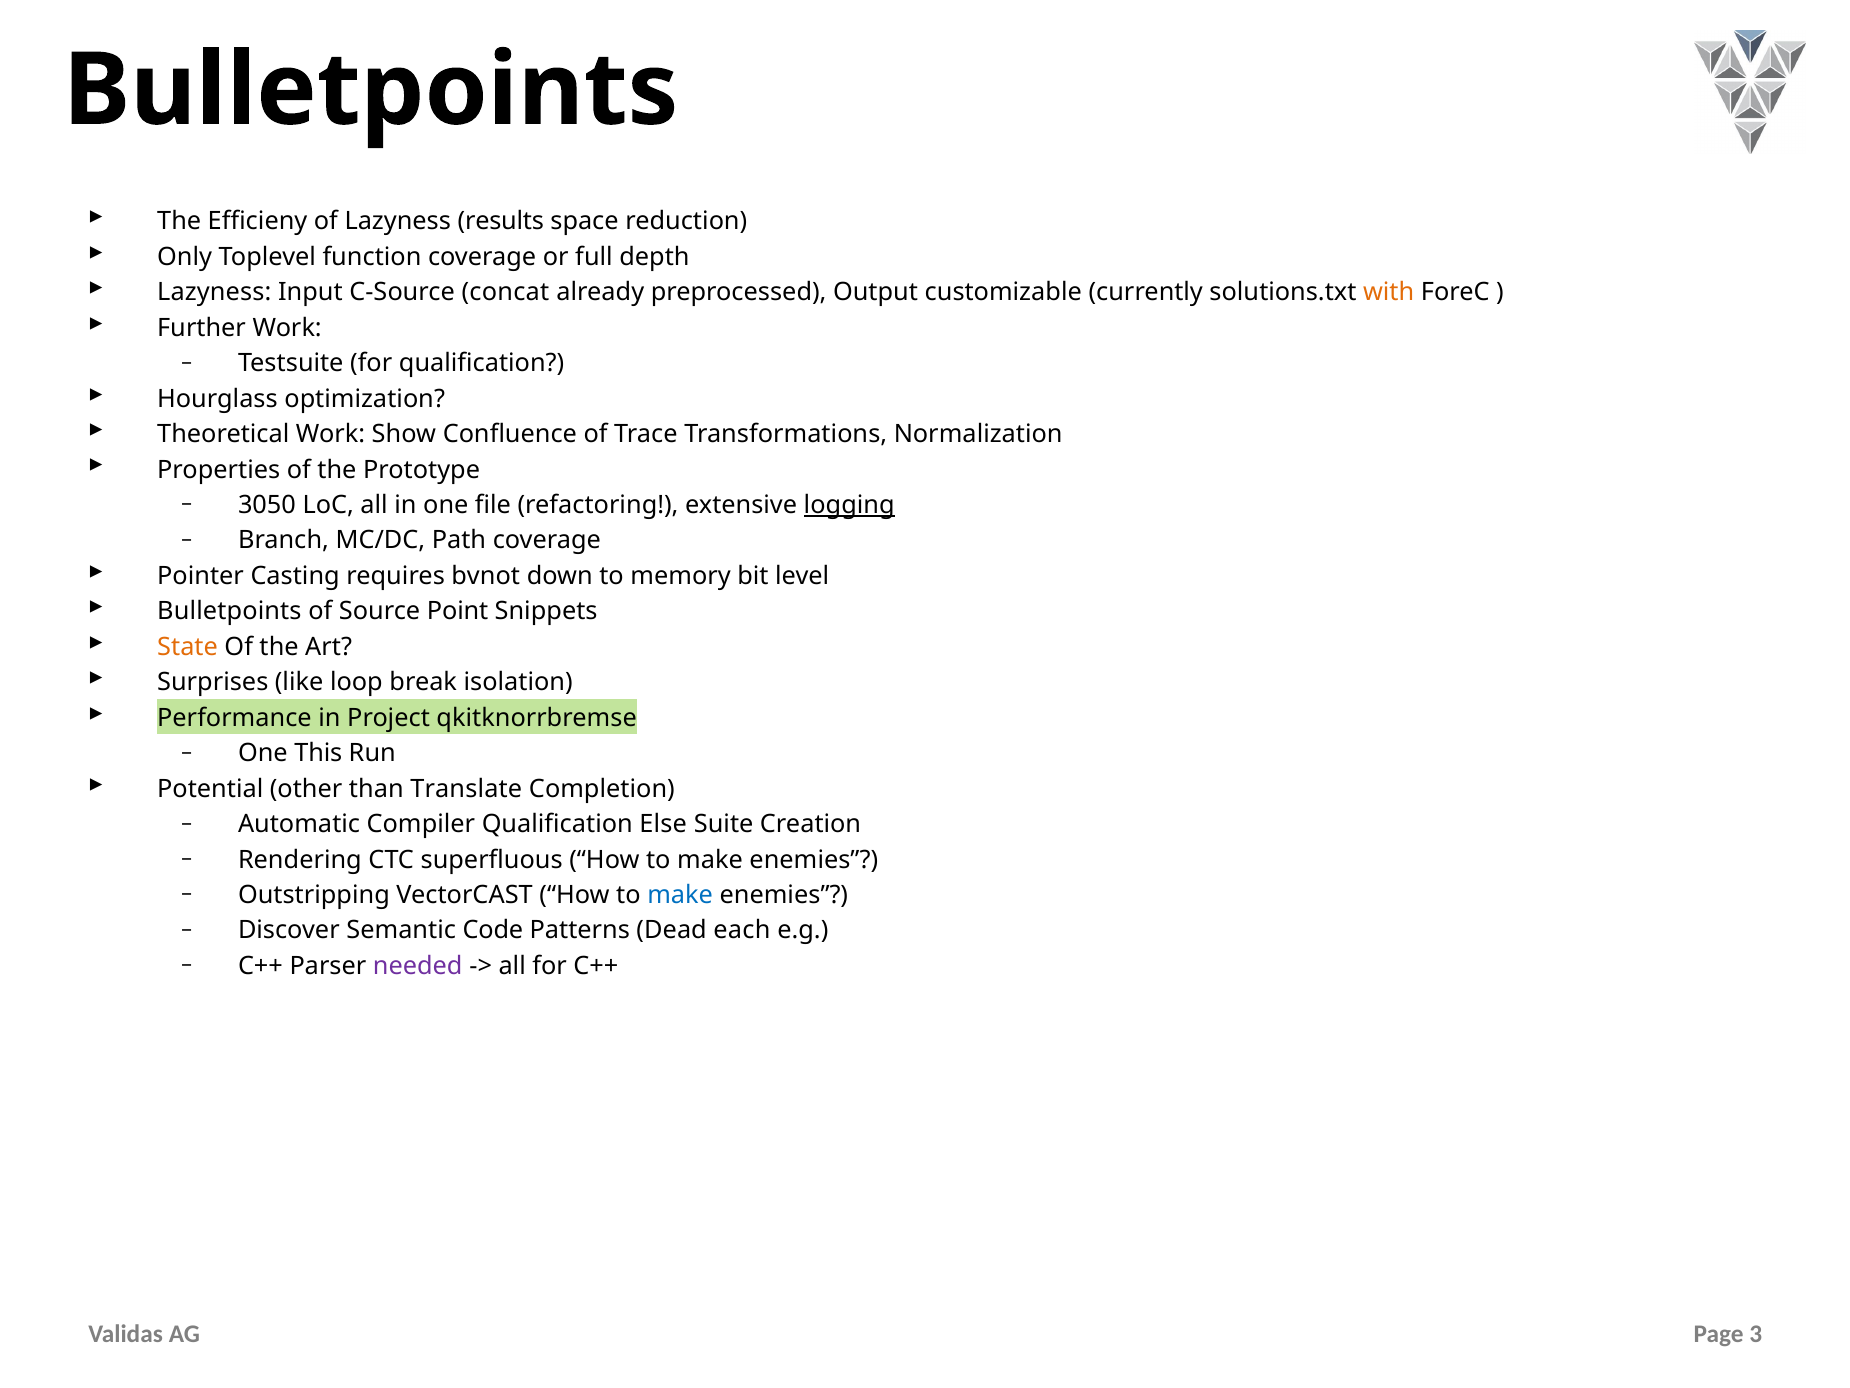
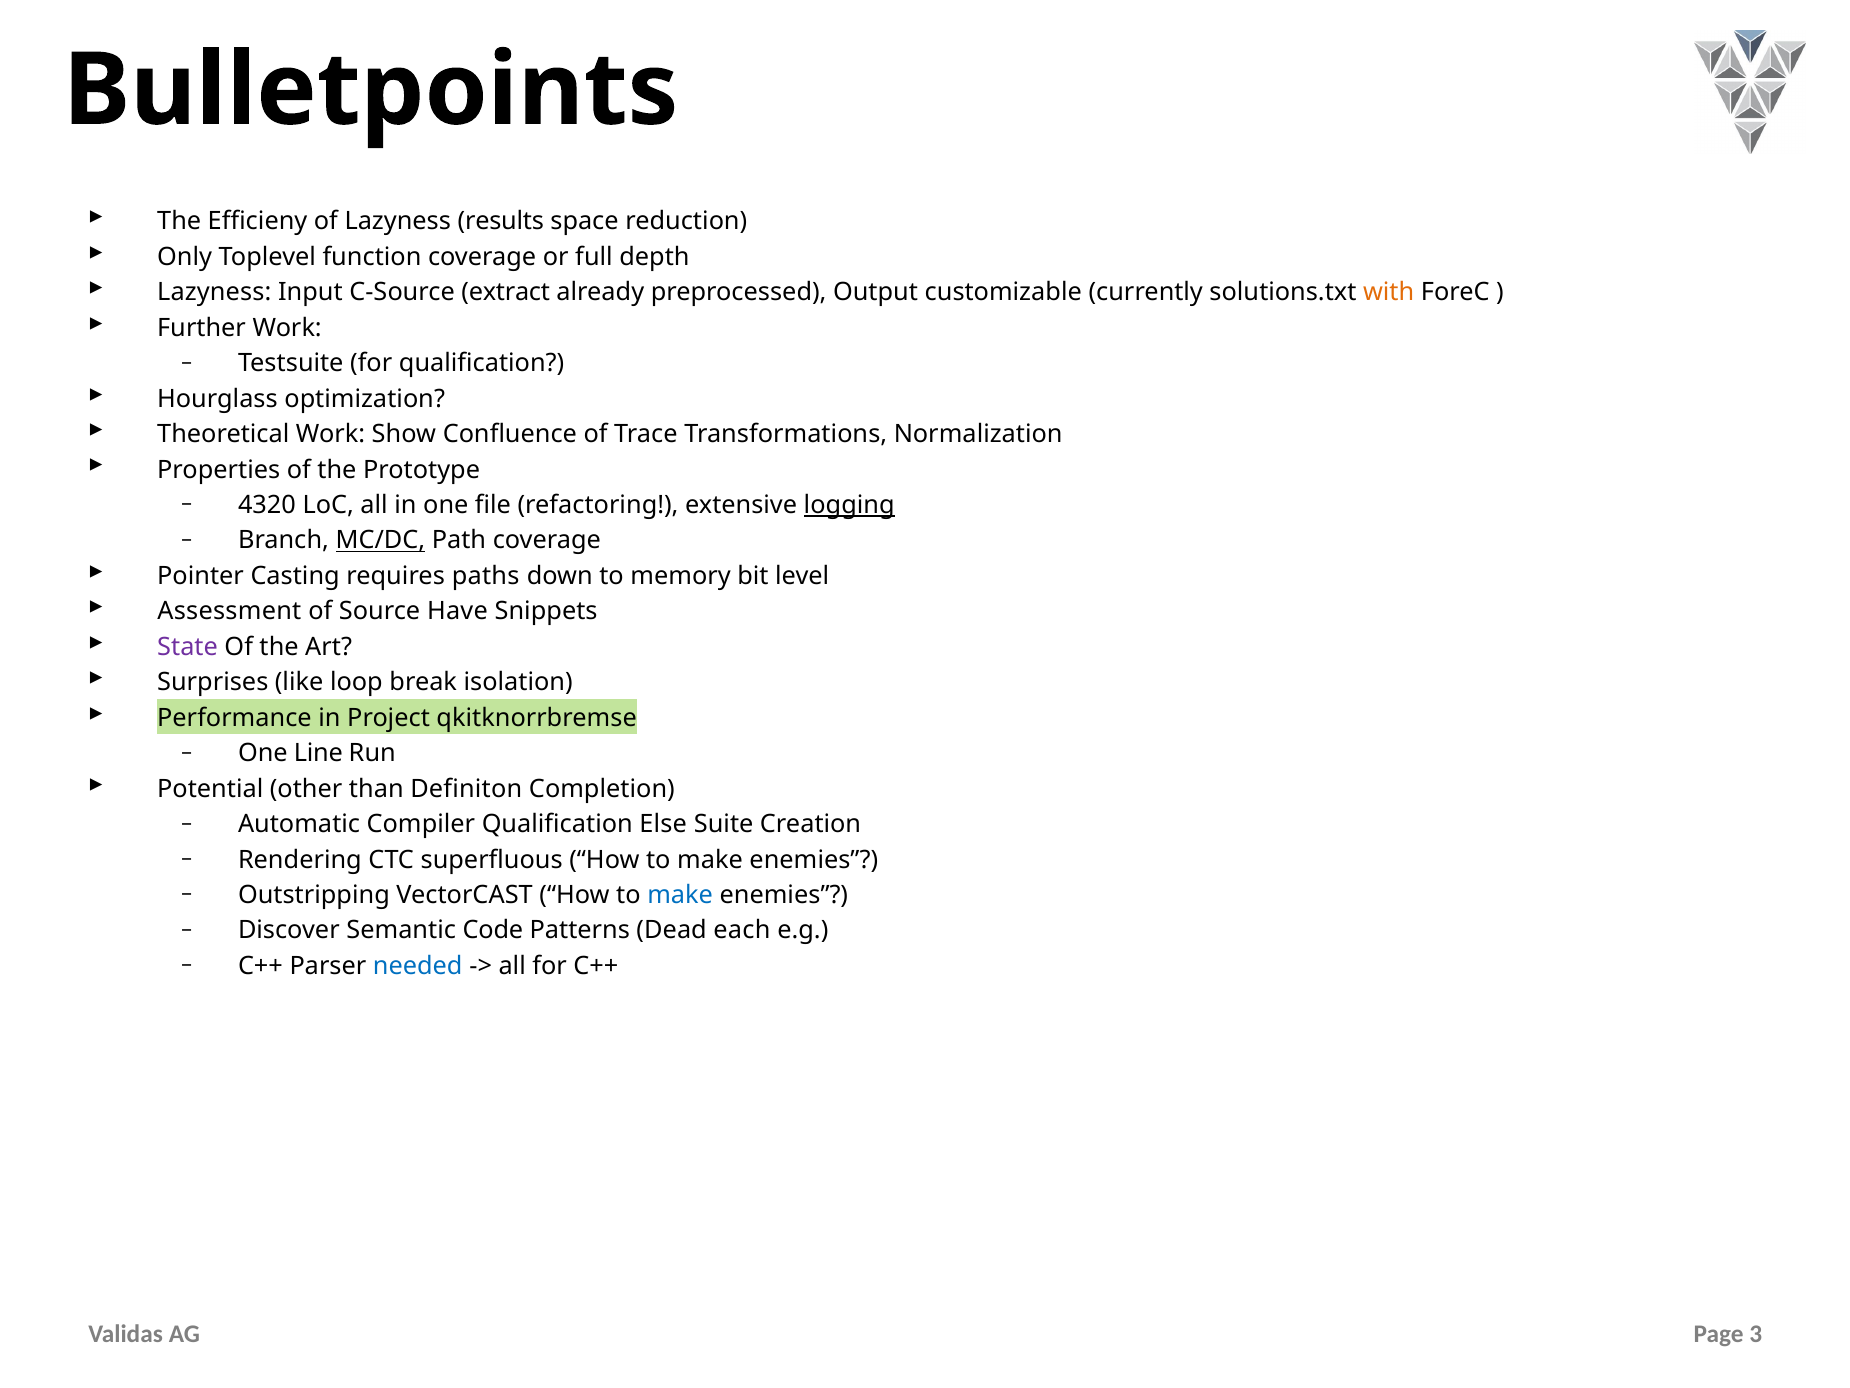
concat: concat -> extract (506, 292)
3050: 3050 -> 4320 (267, 505)
MC/DC underline: none -> present (380, 540)
bvnot: bvnot -> paths (486, 576)
Bulletpoints: Bulletpoints -> Assessment (229, 611)
Point: Point -> Have (457, 611)
State colour: orange -> purple (188, 647)
This: This -> Line (318, 753)
Translate: Translate -> Definiton (466, 789)
needed colour: purple -> blue (418, 966)
